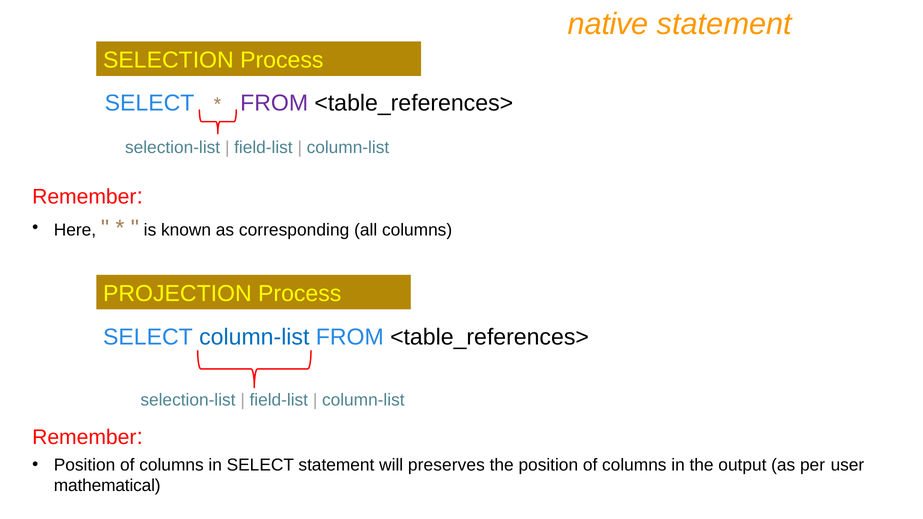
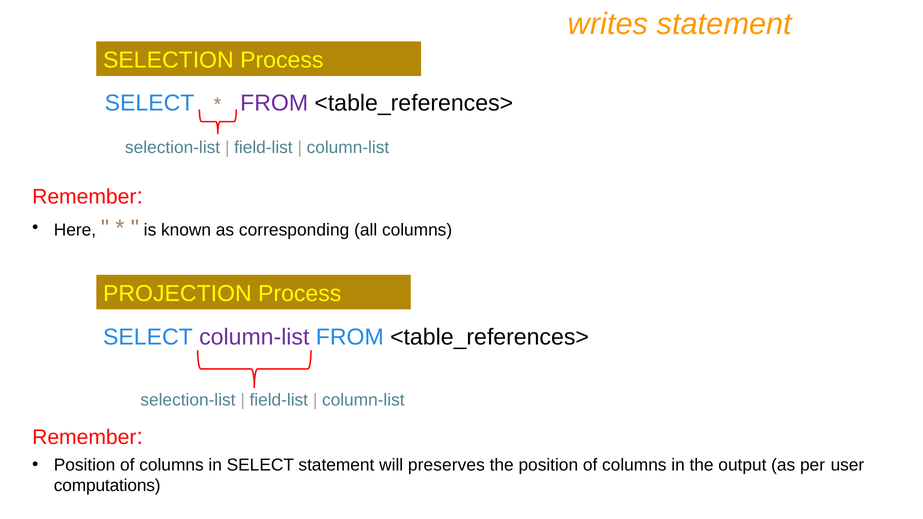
native: native -> writes (608, 24)
column-list colour: blue -> purple (254, 337)
mathematical: mathematical -> computations (107, 486)
